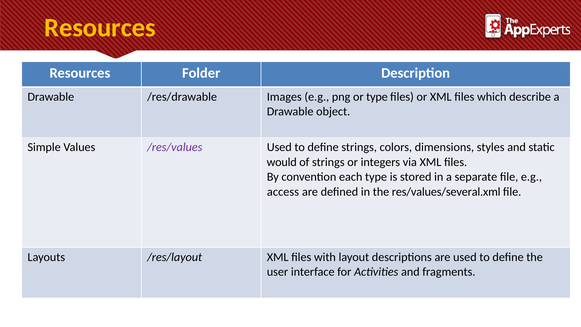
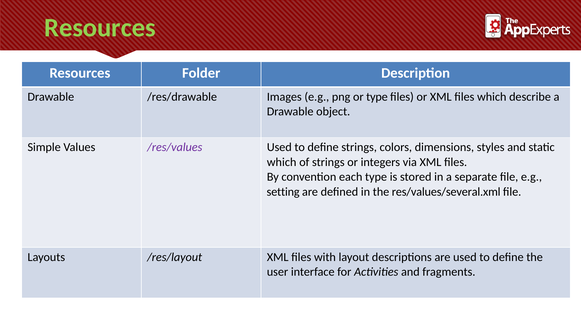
Resources colour: yellow -> light green (100, 28)
would: would -> which (282, 162)
access: access -> setting (283, 192)
